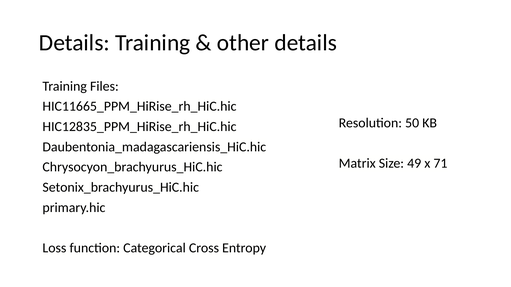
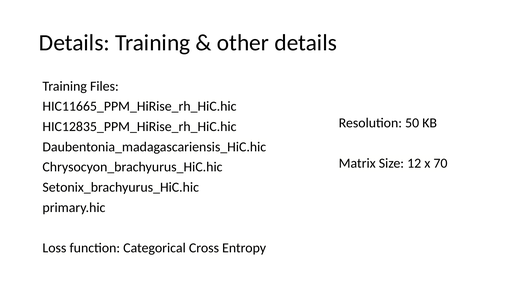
49: 49 -> 12 (414, 164)
71: 71 -> 70 (440, 164)
